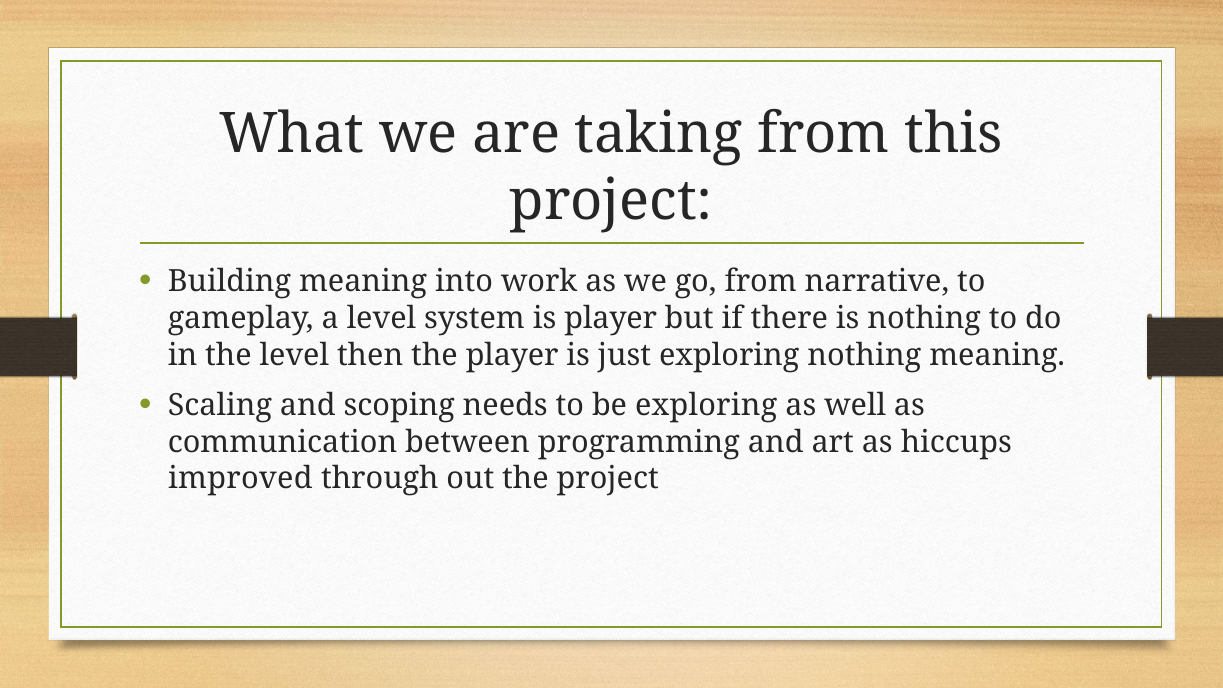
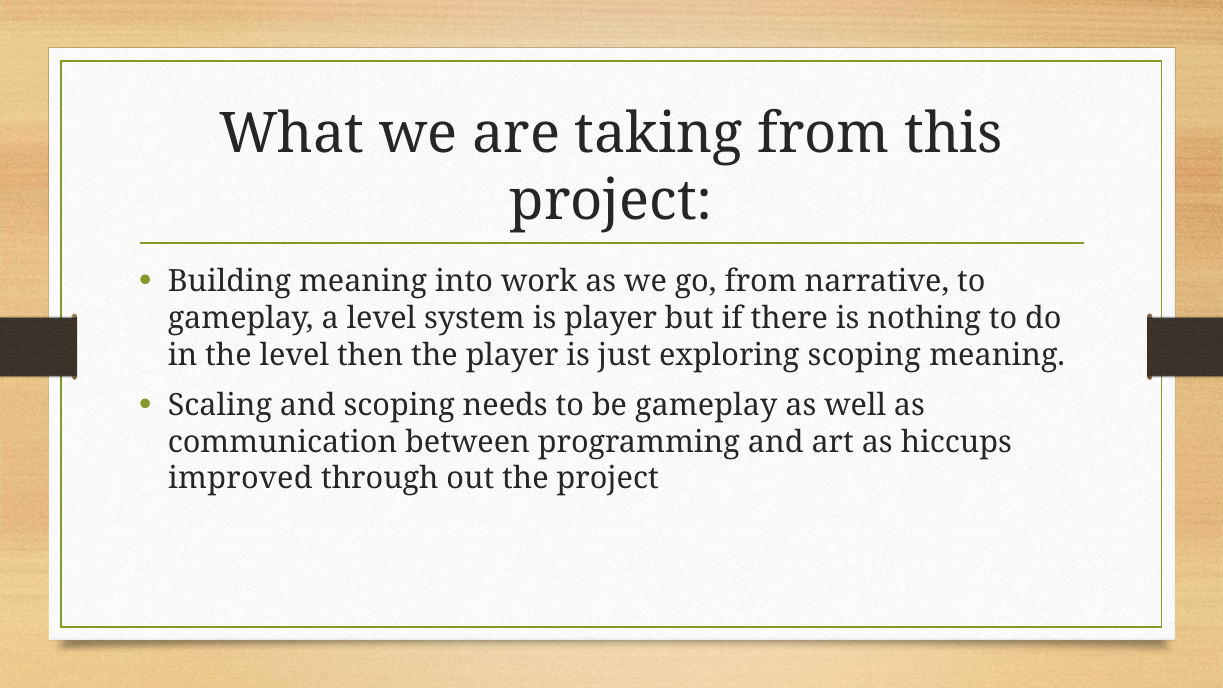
exploring nothing: nothing -> scoping (864, 355)
be exploring: exploring -> gameplay (706, 405)
